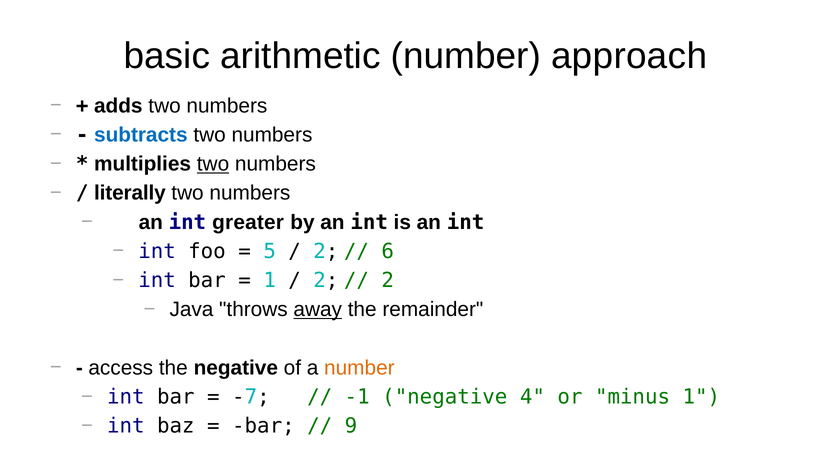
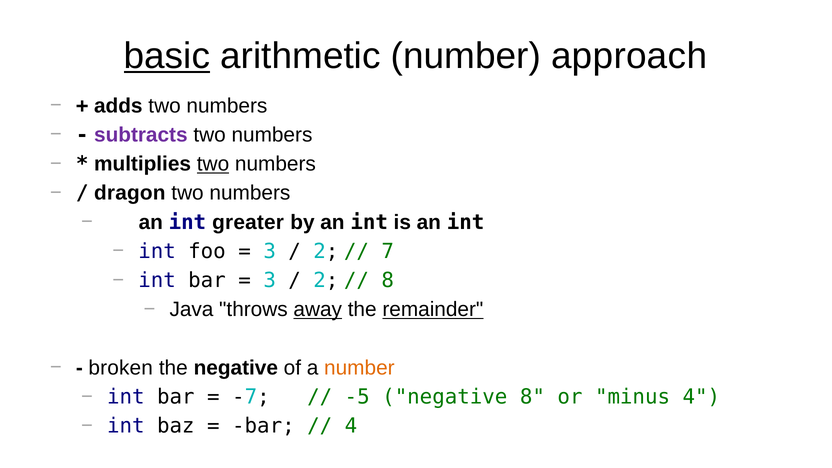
basic underline: none -> present (167, 56)
subtracts colour: blue -> purple (141, 135)
literally: literally -> dragon (130, 193)
5: 5 -> 3 (270, 251)
6: 6 -> 7 (388, 251)
1: 1 -> 3 (270, 280)
2: 2 -> 8 (388, 280)
remainder underline: none -> present (433, 310)
access: access -> broken (121, 368)
-1: -1 -> -5 (357, 397)
negative 4: 4 -> 8 (532, 397)
minus 1: 1 -> 4 (701, 397)
9: 9 -> 4 (351, 426)
